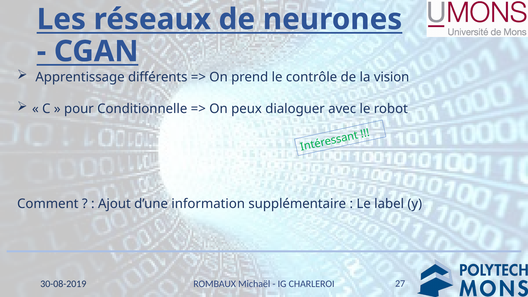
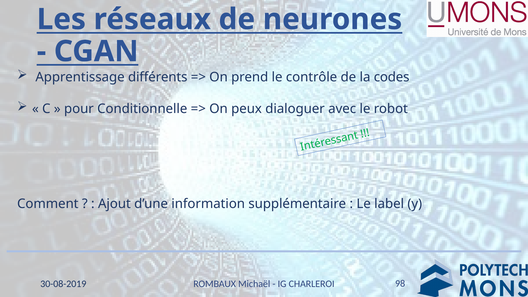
vision: vision -> codes (392, 77)
27: 27 -> 98 (400, 284)
